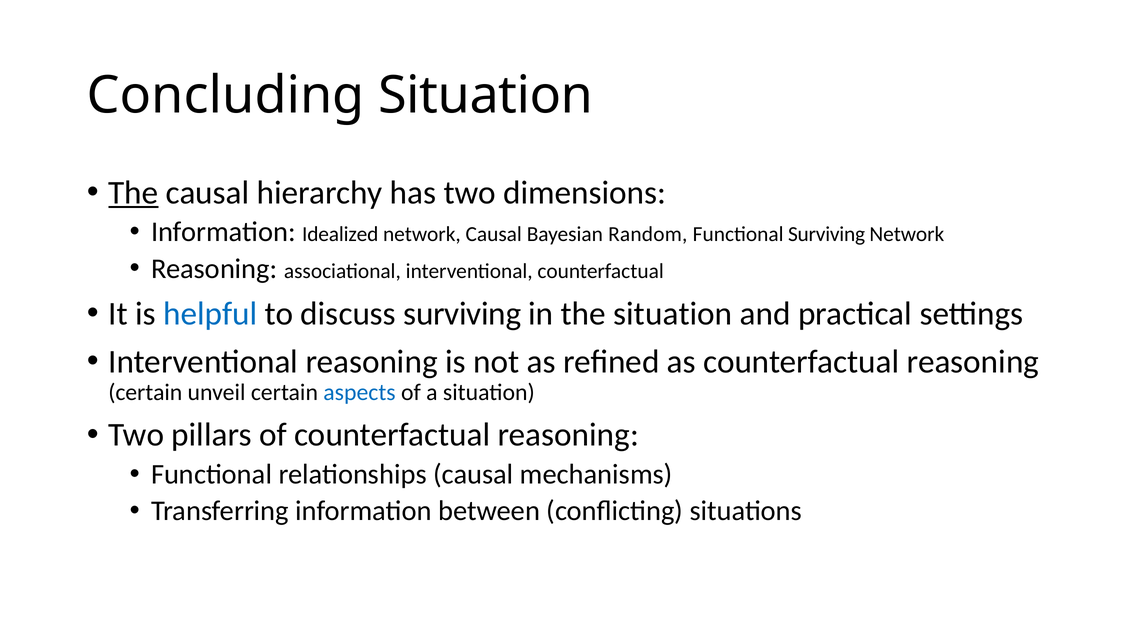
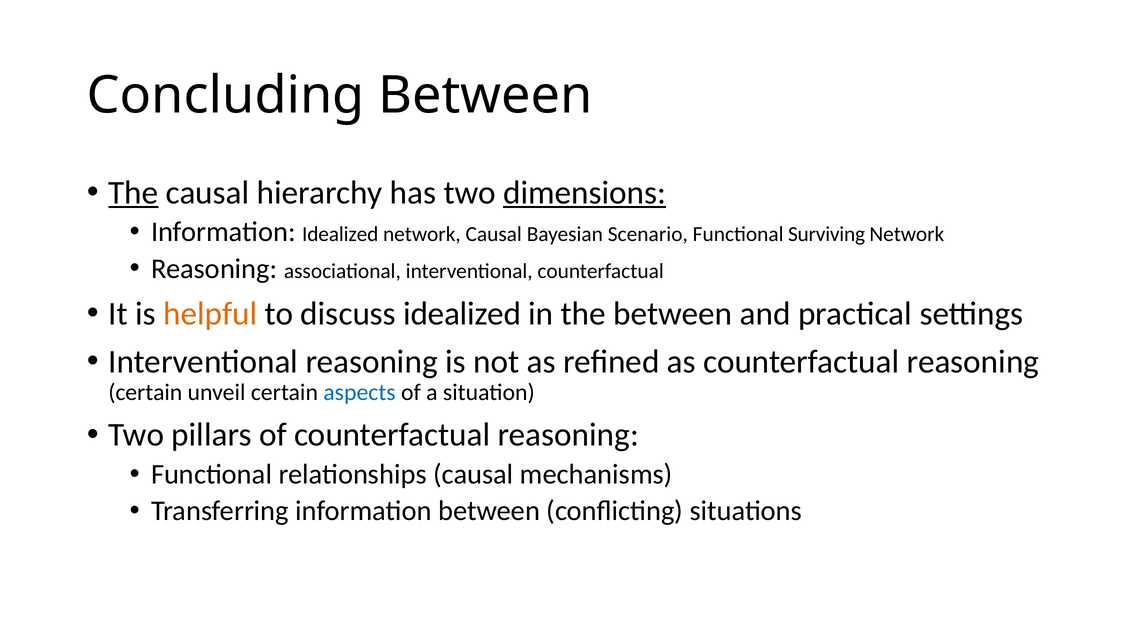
Concluding Situation: Situation -> Between (485, 96)
dimensions underline: none -> present (585, 193)
Random: Random -> Scenario (648, 234)
helpful colour: blue -> orange (210, 314)
discuss surviving: surviving -> idealized (462, 314)
the situation: situation -> between (673, 314)
